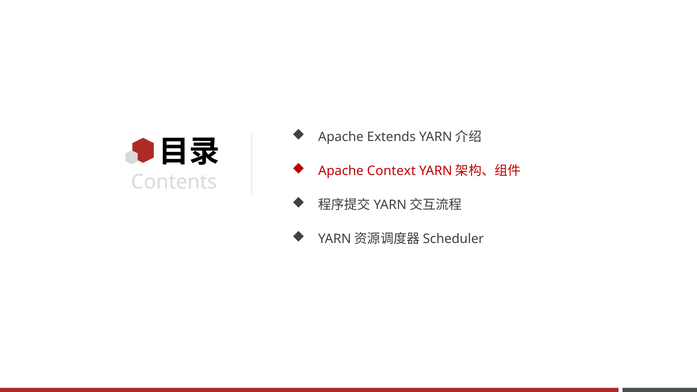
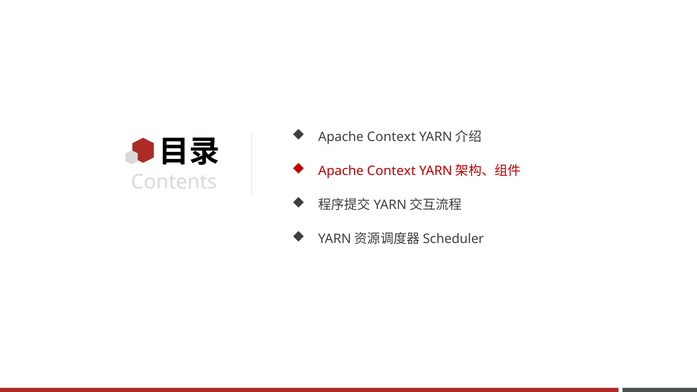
Extends: Extends -> Context (391, 137)
